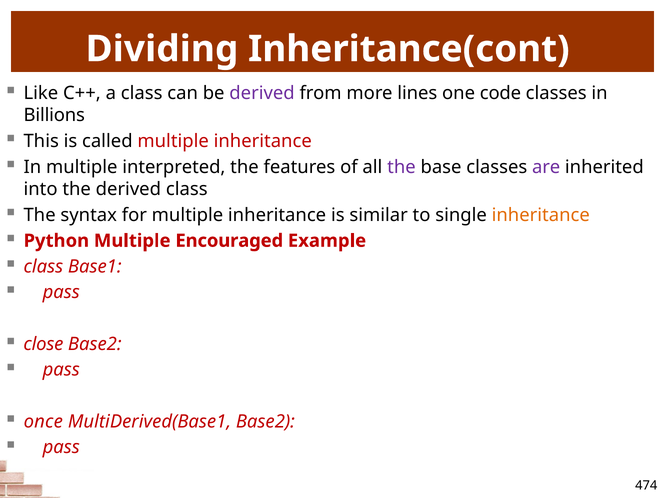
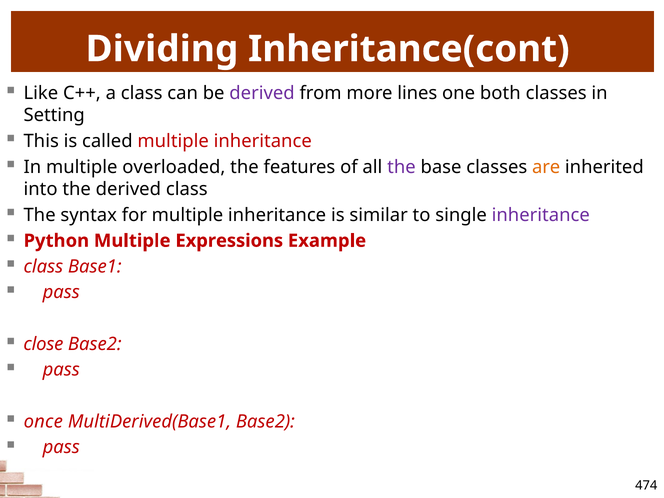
code: code -> both (500, 93)
Billions: Billions -> Setting (54, 115)
interpreted: interpreted -> overloaded (174, 167)
are colour: purple -> orange (546, 167)
inheritance colour: orange -> purple (541, 215)
Encouraged: Encouraged -> Expressions (229, 241)
